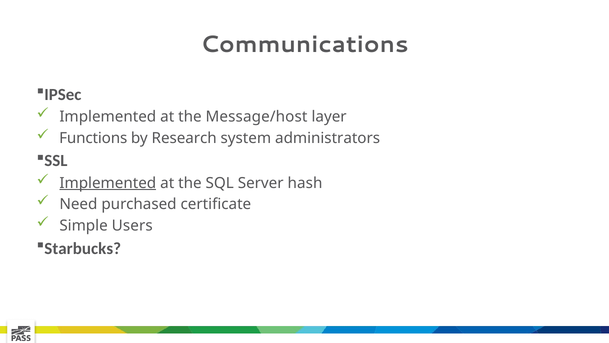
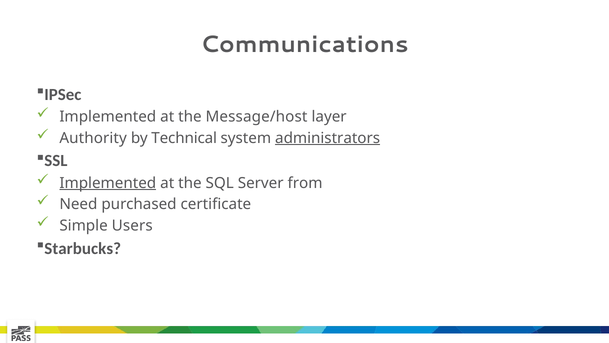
Functions: Functions -> Authority (93, 138)
Research: Research -> Technical (184, 138)
administrators underline: none -> present (328, 138)
hash: hash -> from (305, 183)
